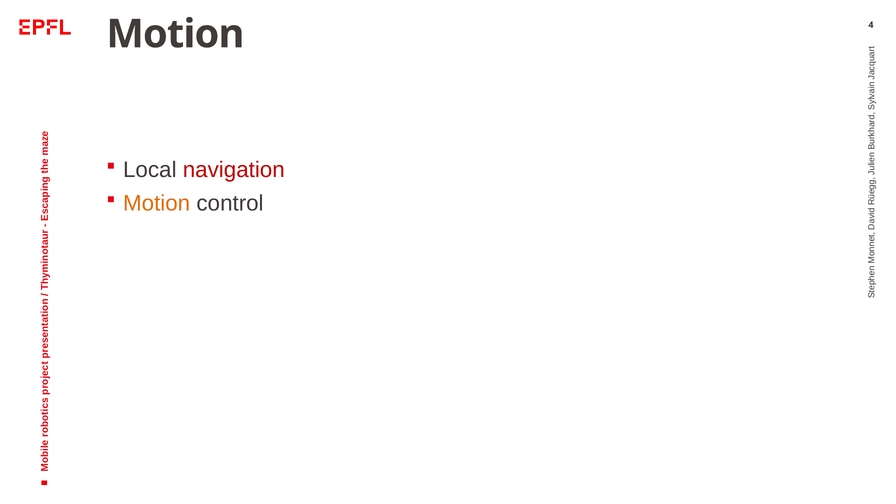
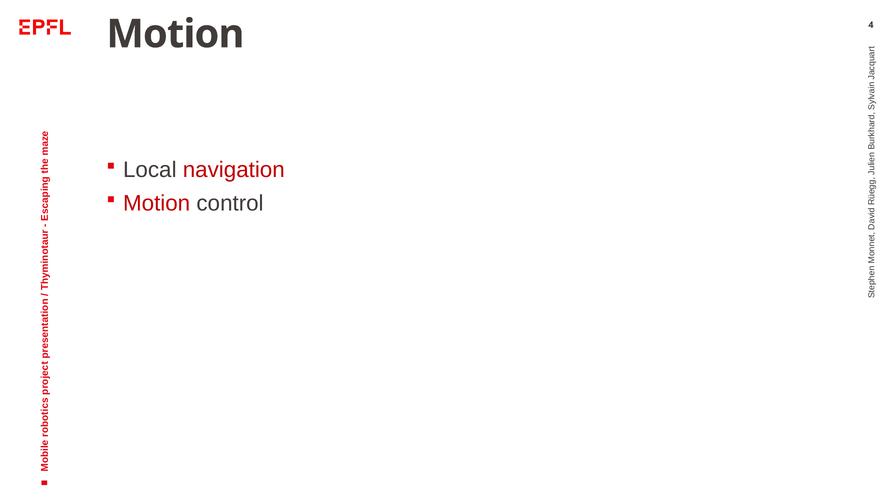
Motion colour: orange -> red (157, 203)
